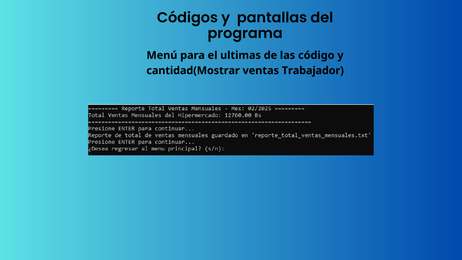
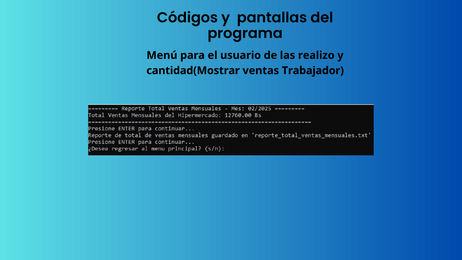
ultimas: ultimas -> usuario (241, 55)
código: código -> realizo (316, 55)
